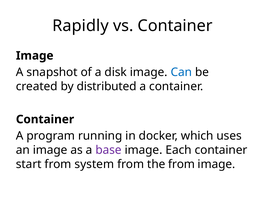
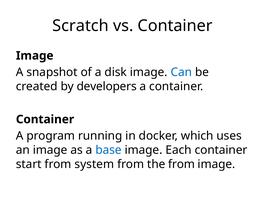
Rapidly: Rapidly -> Scratch (81, 26)
distributed: distributed -> developers (107, 86)
base colour: purple -> blue (109, 150)
